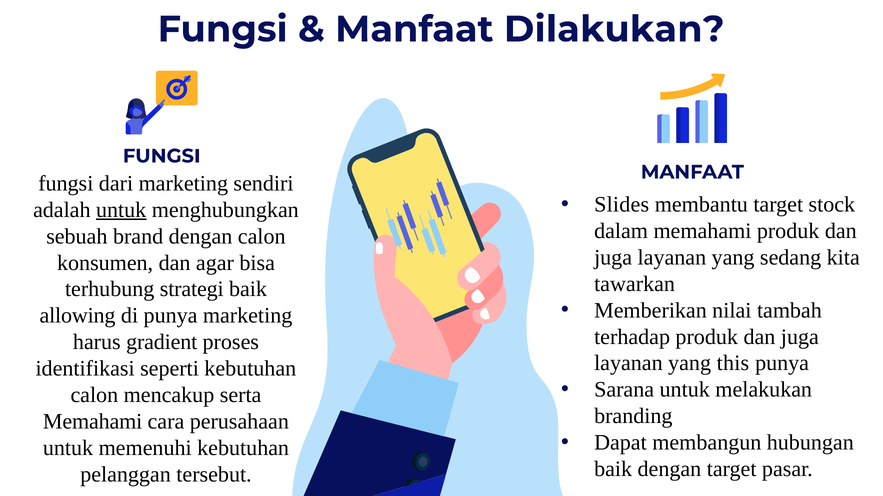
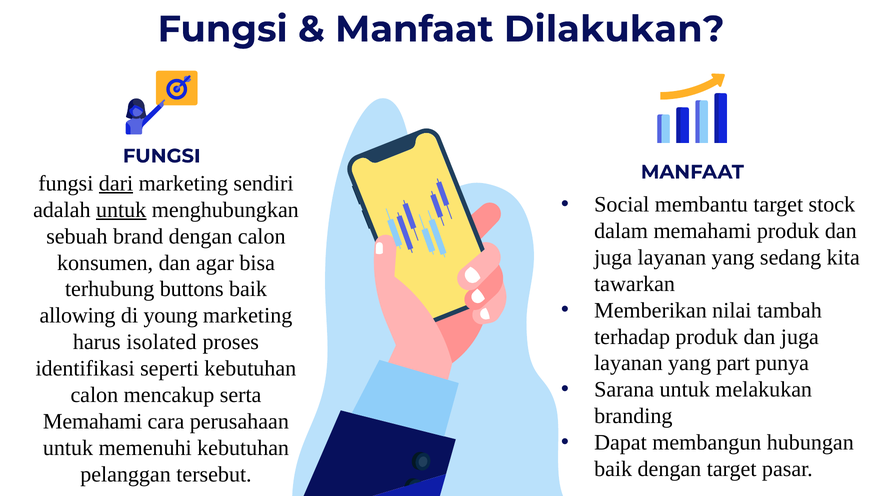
dari underline: none -> present (116, 184)
Slides: Slides -> Social (622, 205)
strategi: strategi -> buttons (192, 290)
di punya: punya -> young (171, 316)
gradient: gradient -> isolated (162, 343)
this: this -> part (733, 364)
